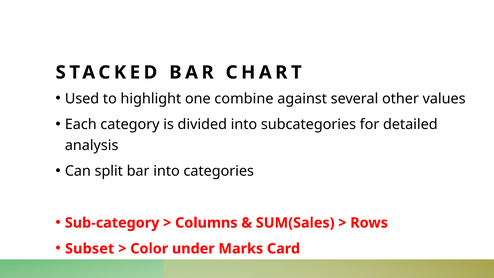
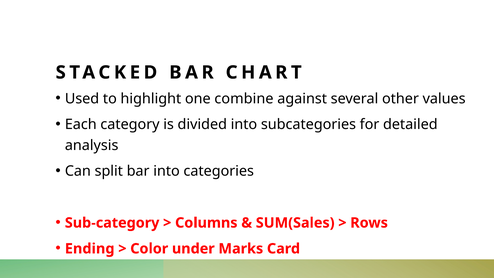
Subset: Subset -> Ending (90, 249)
